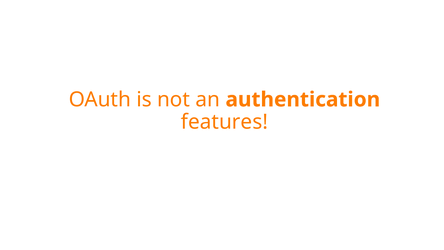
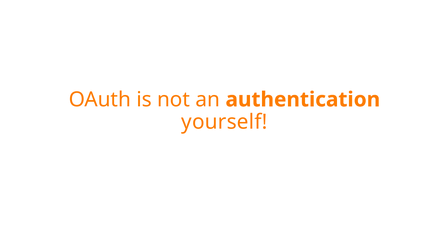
features: features -> yourself (224, 122)
